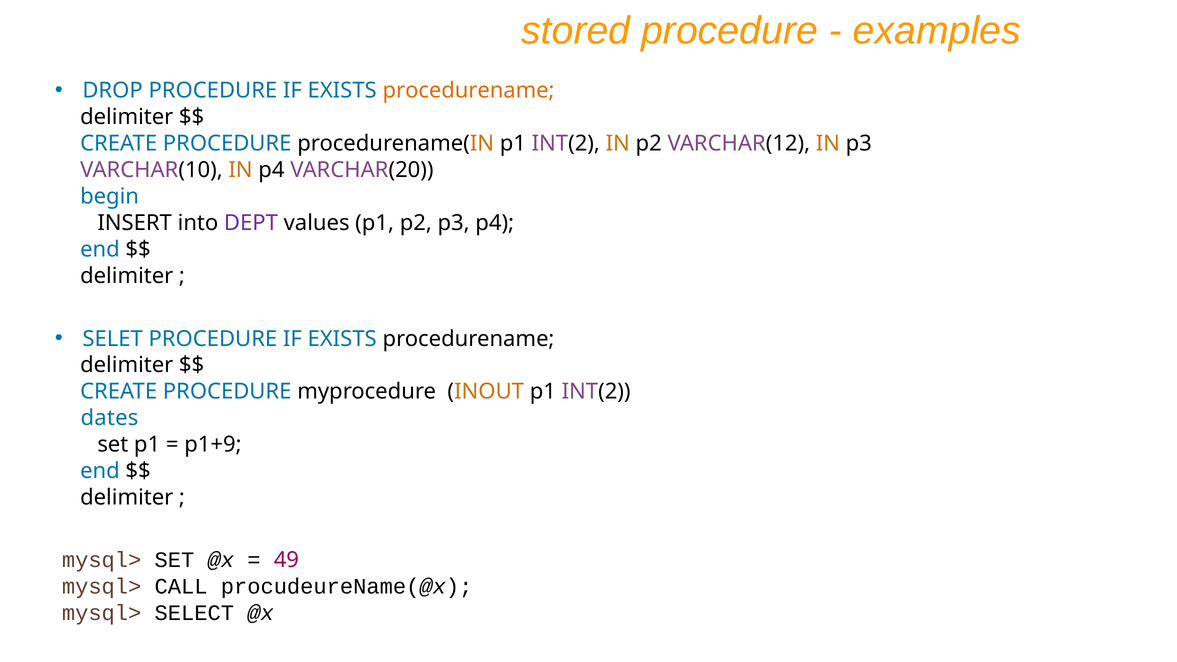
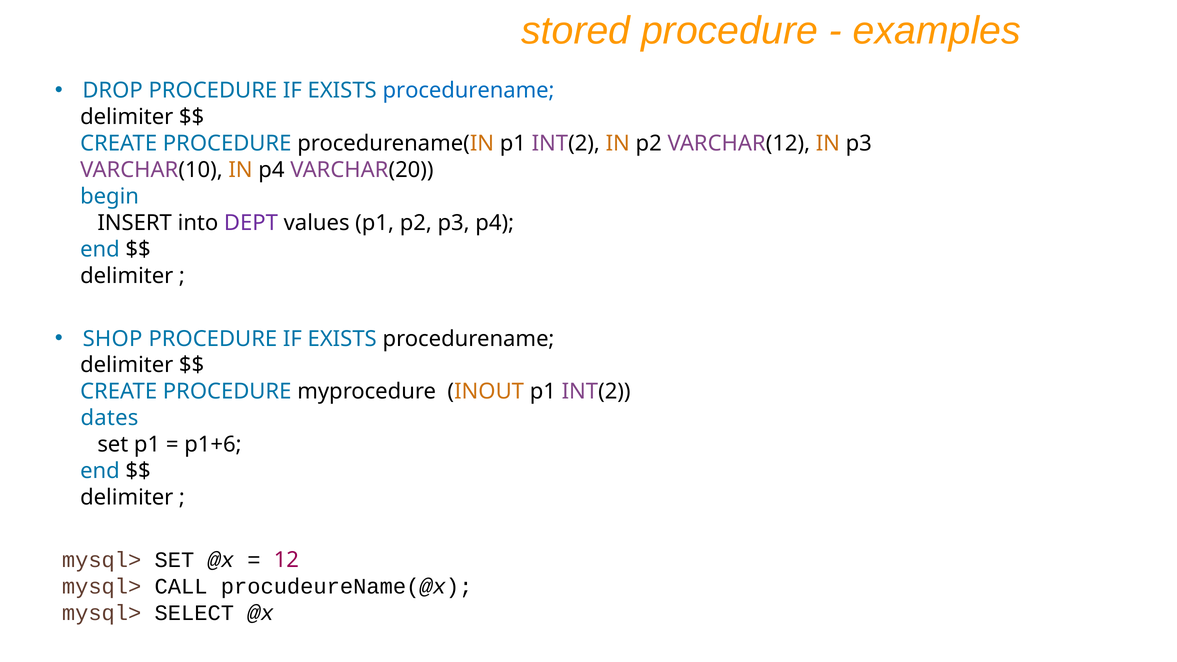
procedurename colour: orange -> blue (469, 91)
SELET: SELET -> SHOP (112, 339)
p1+9: p1+9 -> p1+6 (213, 445)
49: 49 -> 12 (286, 560)
